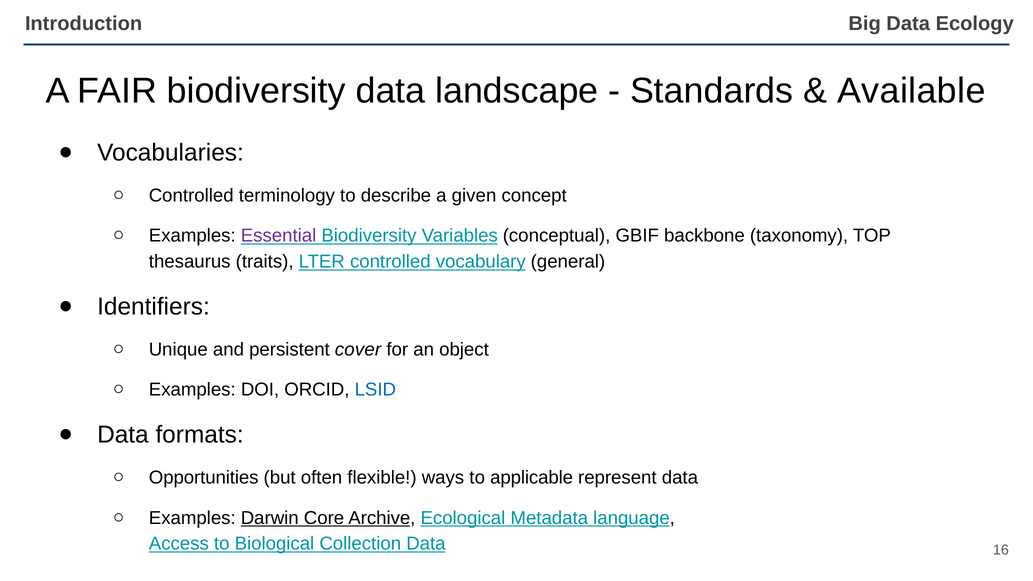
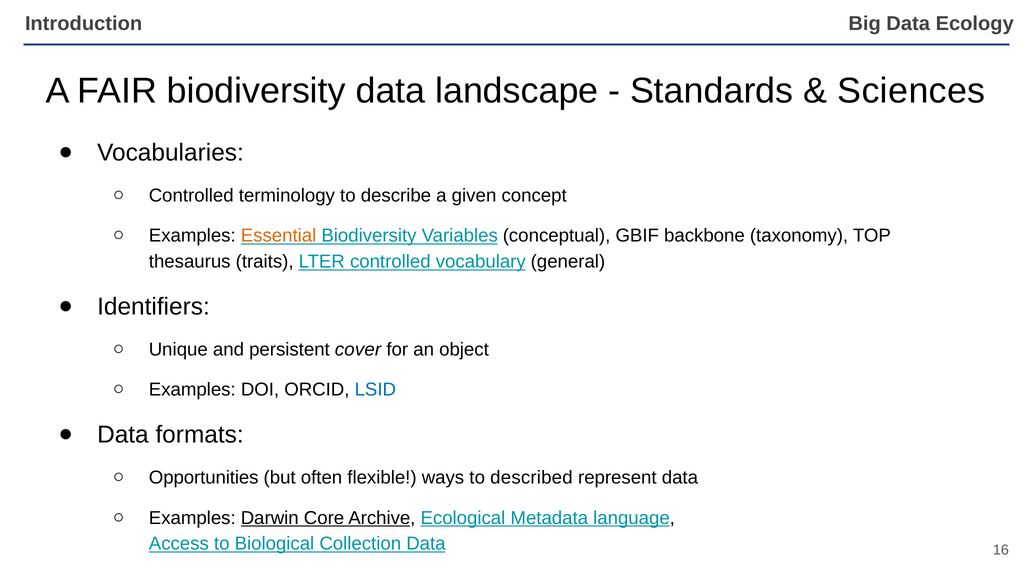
Available: Available -> Sciences (911, 91)
Essential colour: purple -> orange (279, 236)
applicable: applicable -> described (531, 478)
